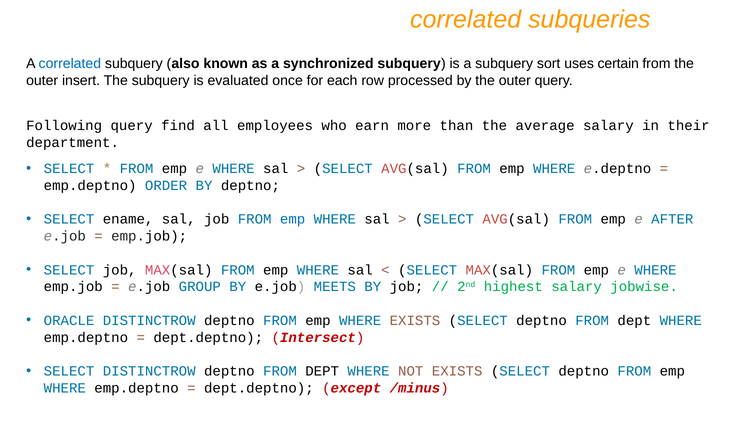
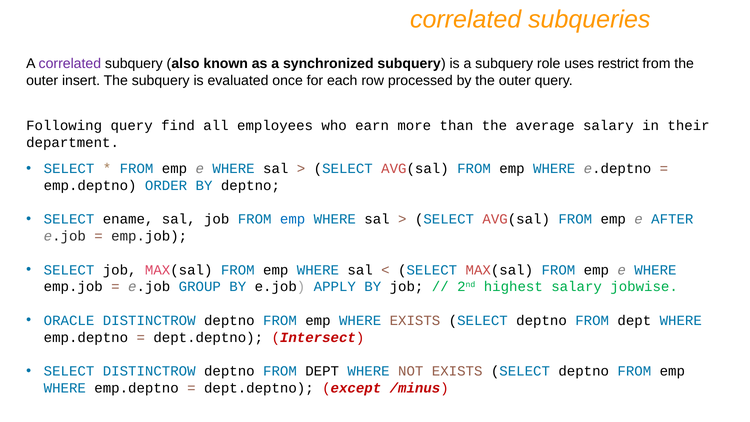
correlated colour: blue -> purple (70, 64)
sort: sort -> role (549, 64)
certain: certain -> restrict (618, 64)
MEETS: MEETS -> APPLY (335, 287)
